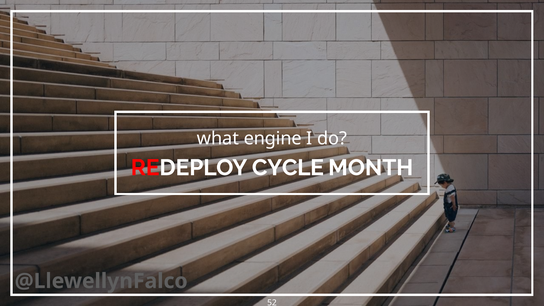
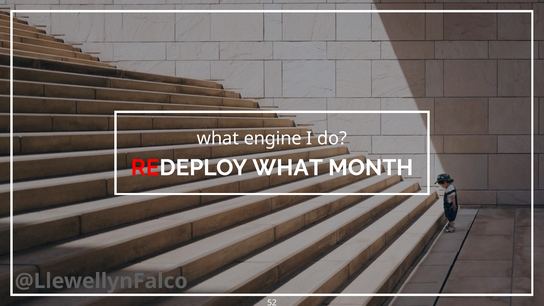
REDEPLOY CYCLE: CYCLE -> WHAT (288, 168)
